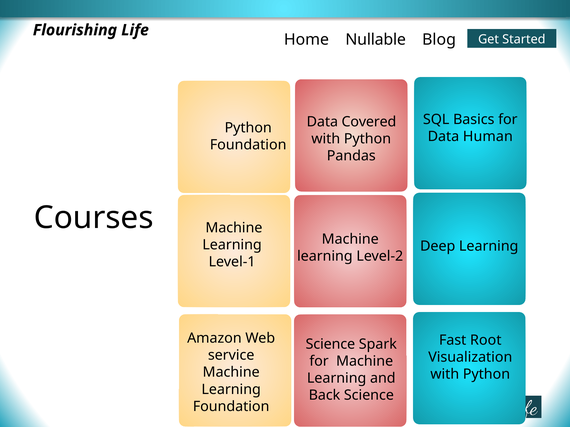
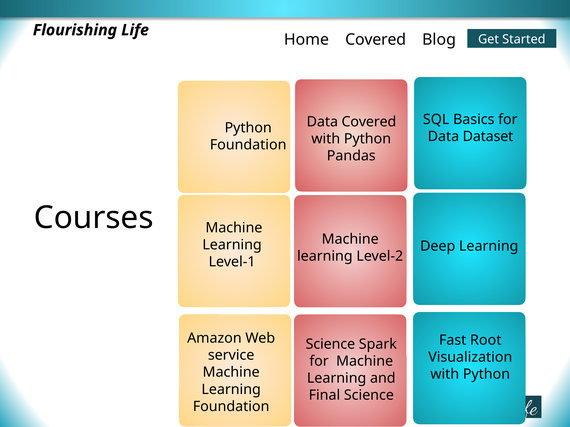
Home Nullable: Nullable -> Covered (376, 40)
Human: Human -> Dataset (488, 137)
Back: Back -> Final (324, 396)
